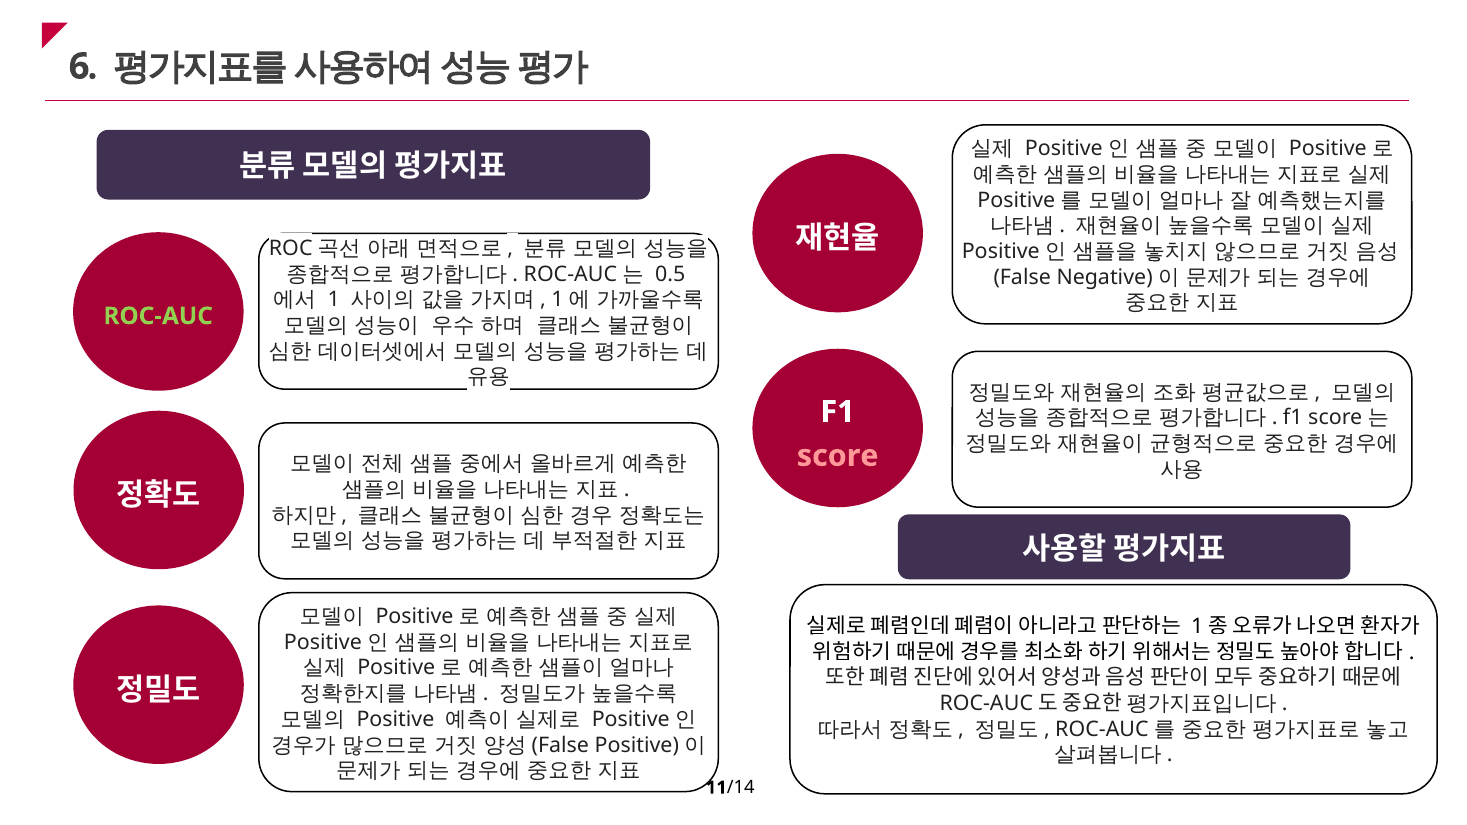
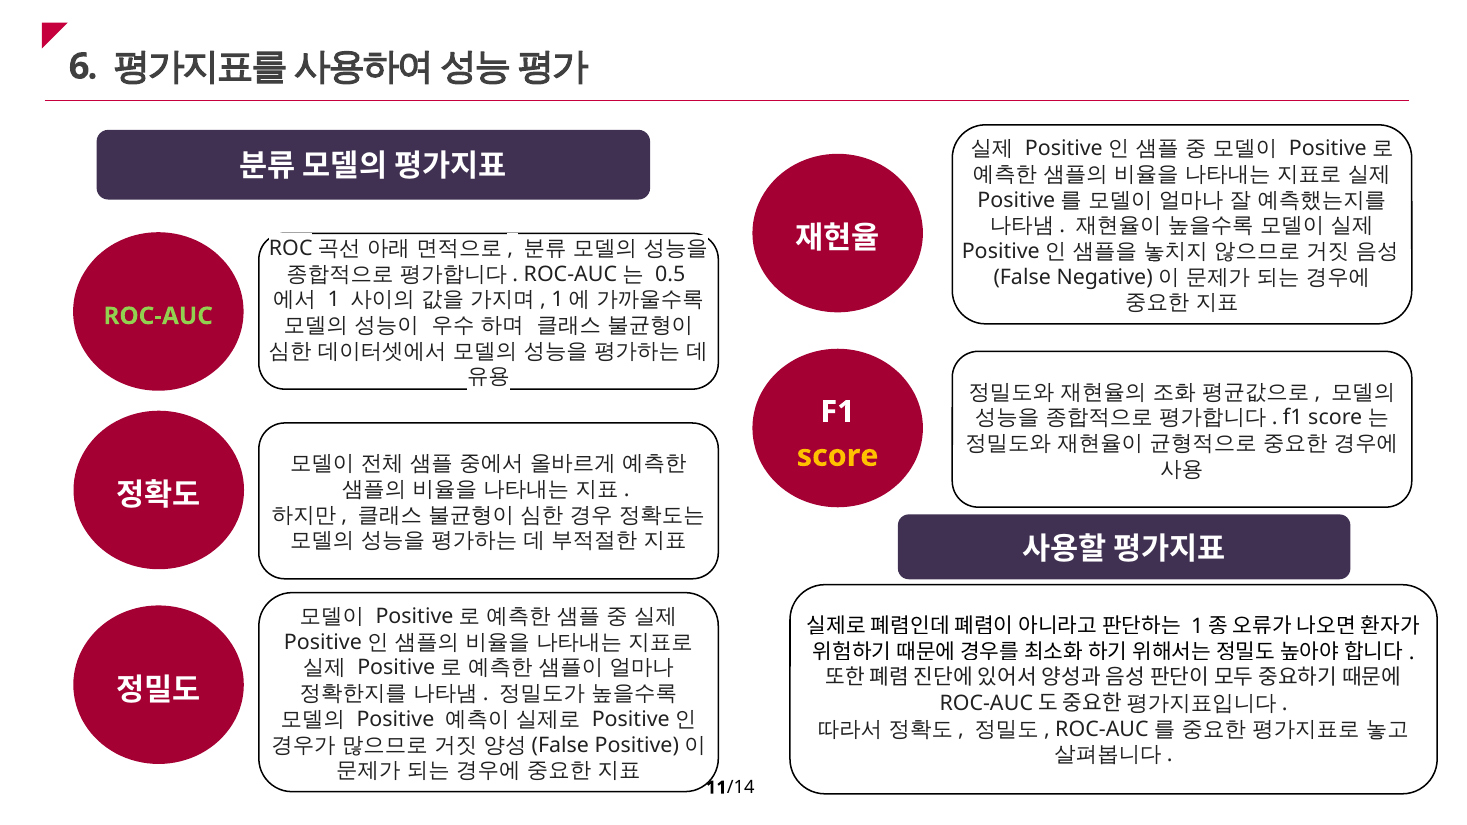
score colour: pink -> yellow (838, 456)
